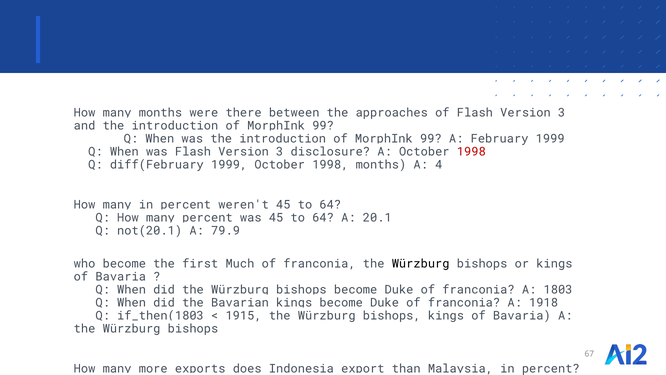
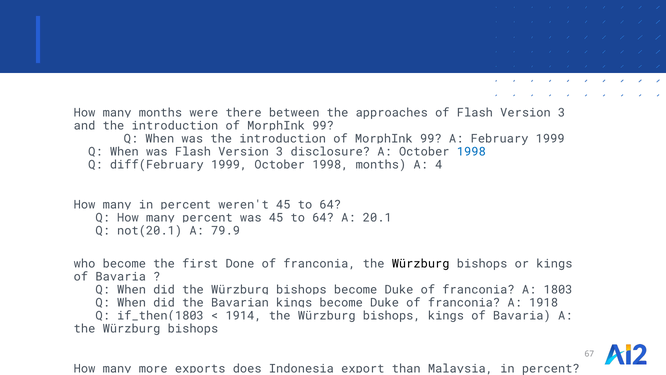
1998 colour: red -> blue (471, 152)
Much: Much -> Done (240, 264)
1915: 1915 -> 1914 (244, 316)
